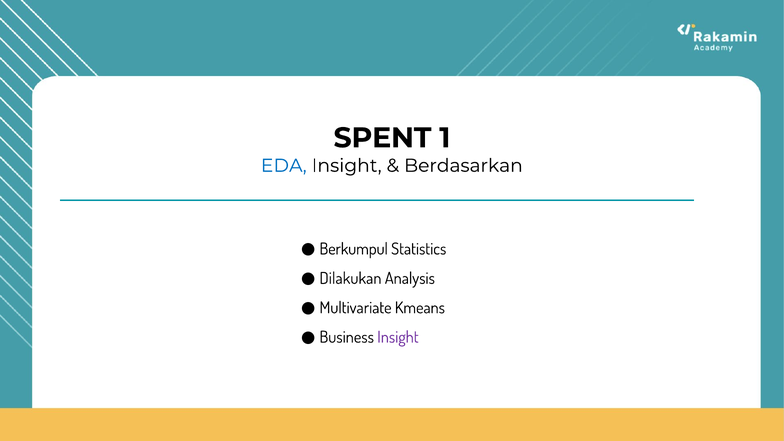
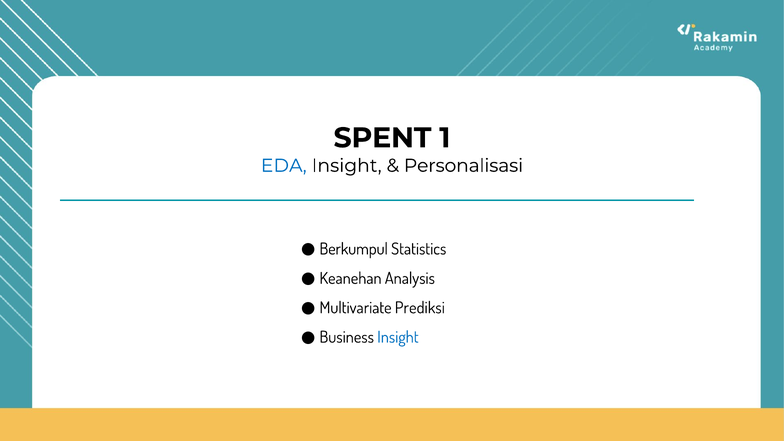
Berdasarkan: Berdasarkan -> Personalisasi (463, 166)
Dilakukan: Dilakukan -> Keanehan (351, 278)
Kmeans: Kmeans -> Prediksi (420, 308)
Insight colour: purple -> blue (398, 337)
